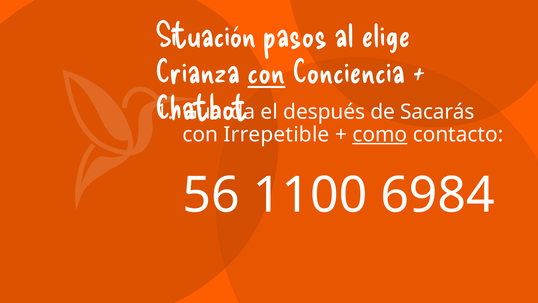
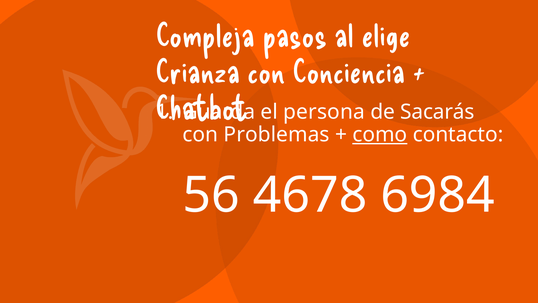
Situación: Situación -> Compleja (206, 36)
con underline: present -> none (266, 72)
después: después -> persona (324, 112)
Irrepetible: Irrepetible -> Problemas (277, 134)
1100: 1100 -> 4678 (310, 195)
